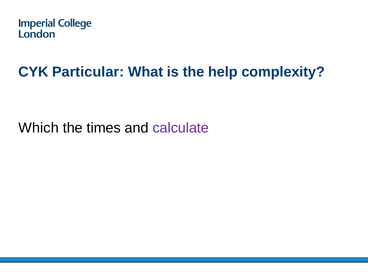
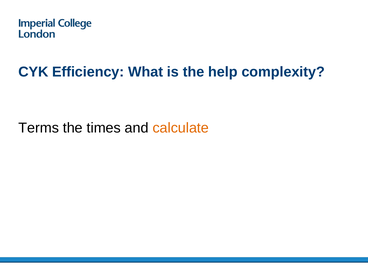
Particular: Particular -> Efficiency (88, 72)
Which: Which -> Terms (39, 128)
calculate colour: purple -> orange (181, 128)
